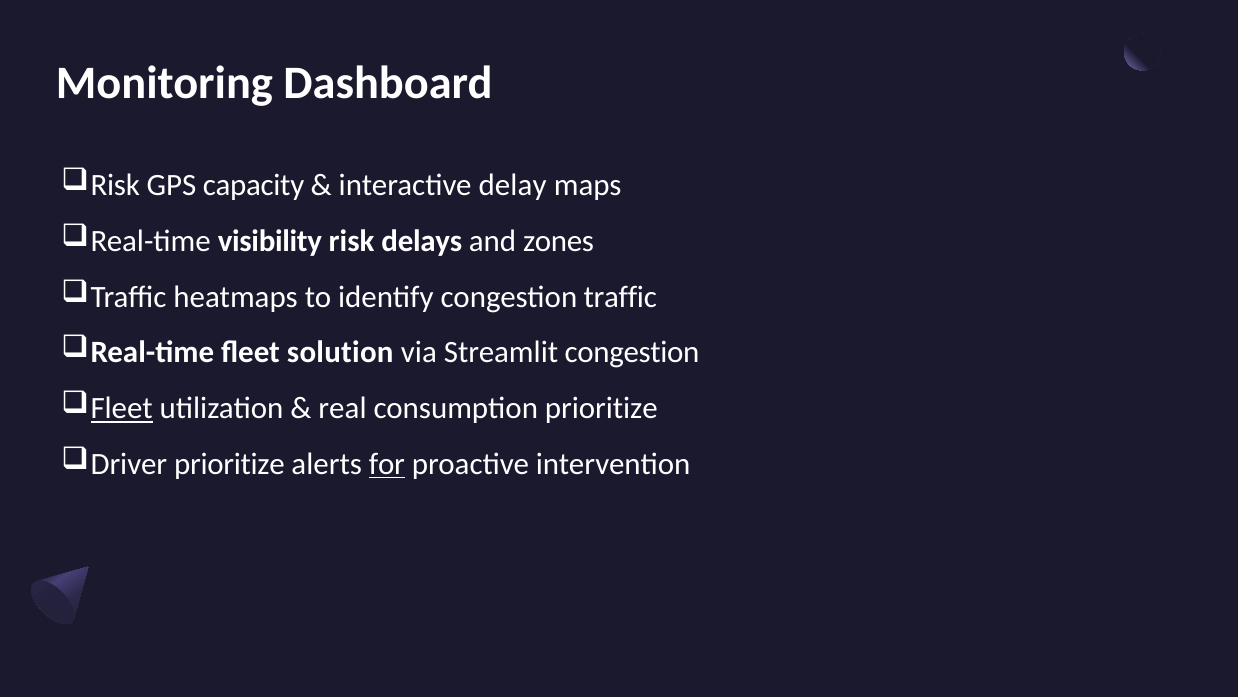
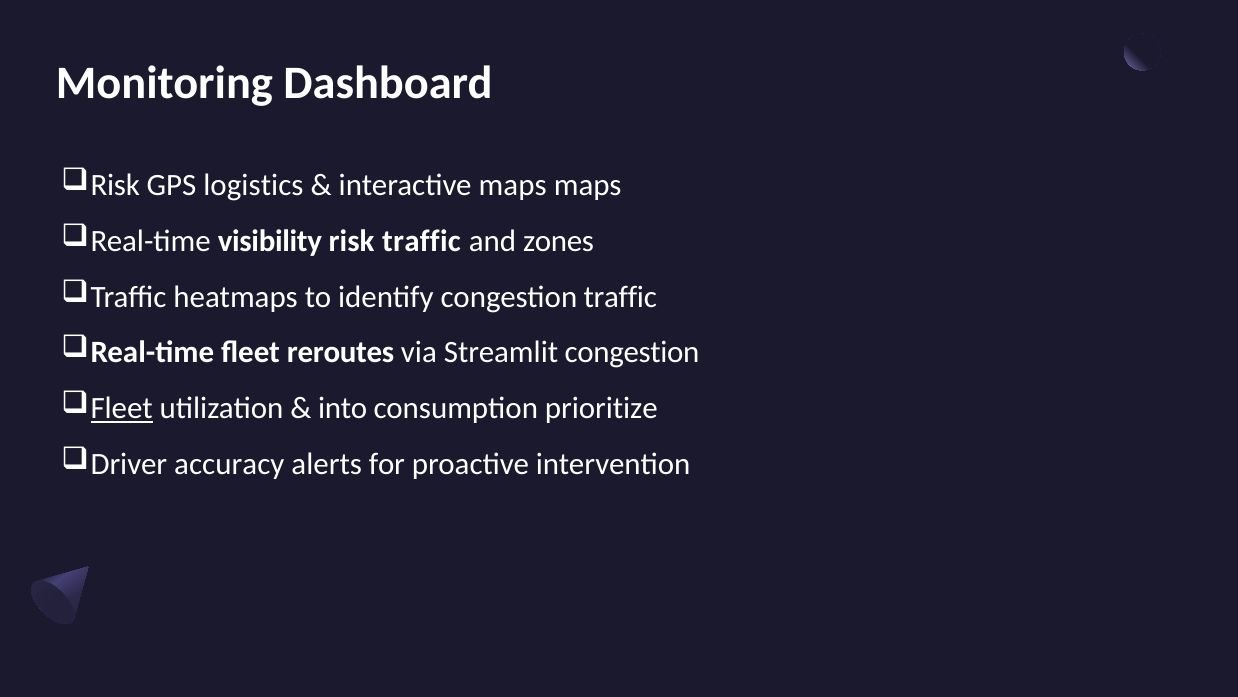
capacity: capacity -> logistics (253, 185)
interactive delay: delay -> maps (513, 185)
risk delays: delays -> traffic (421, 241)
solution: solution -> reroutes (341, 352)
real: real -> into (343, 408)
Driver prioritize: prioritize -> accuracy (229, 464)
for underline: present -> none (387, 464)
